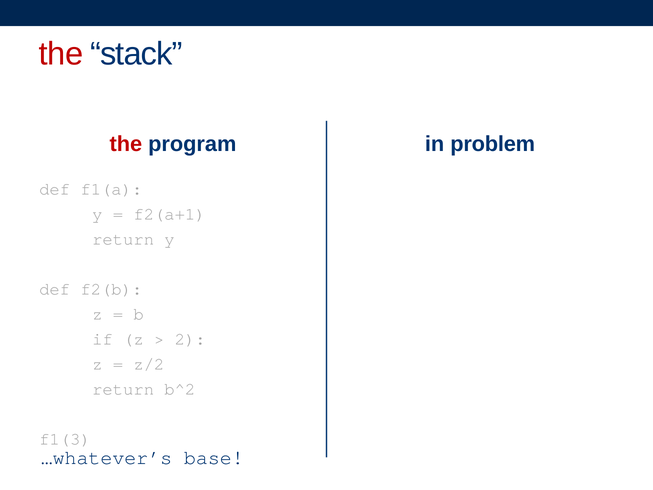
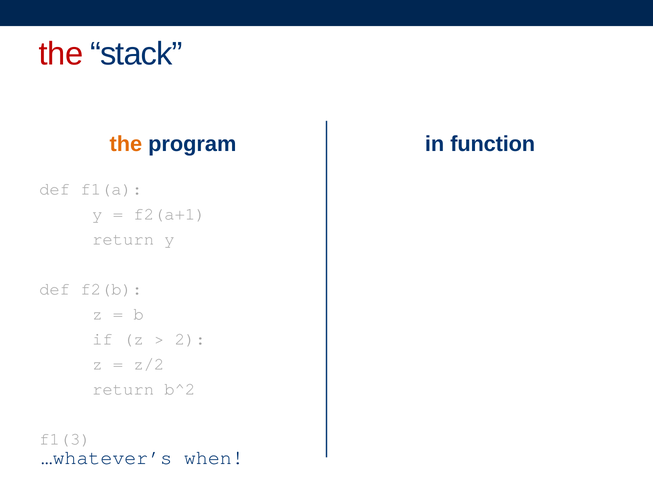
the colour: red -> orange (126, 144)
problem: problem -> function (493, 144)
base: base -> when (214, 458)
